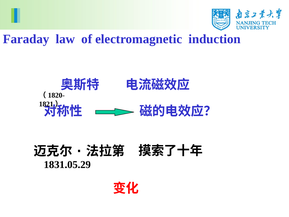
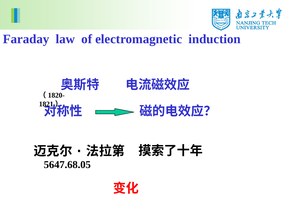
1831.05.29: 1831.05.29 -> 5647.68.05 (67, 164)
